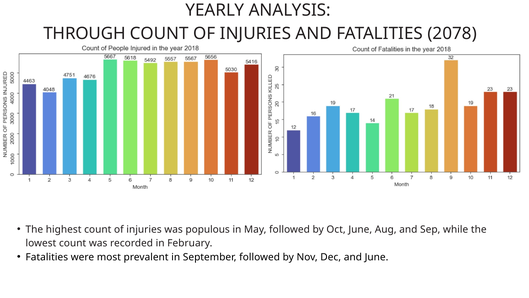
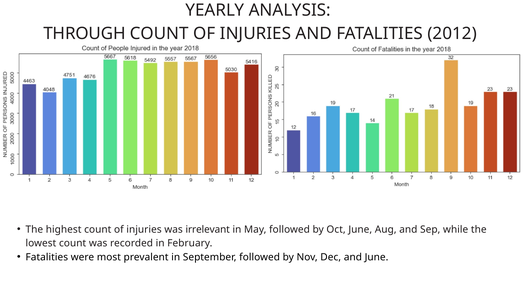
2078: 2078 -> 2012 (452, 34)
populous: populous -> irrelevant (208, 229)
